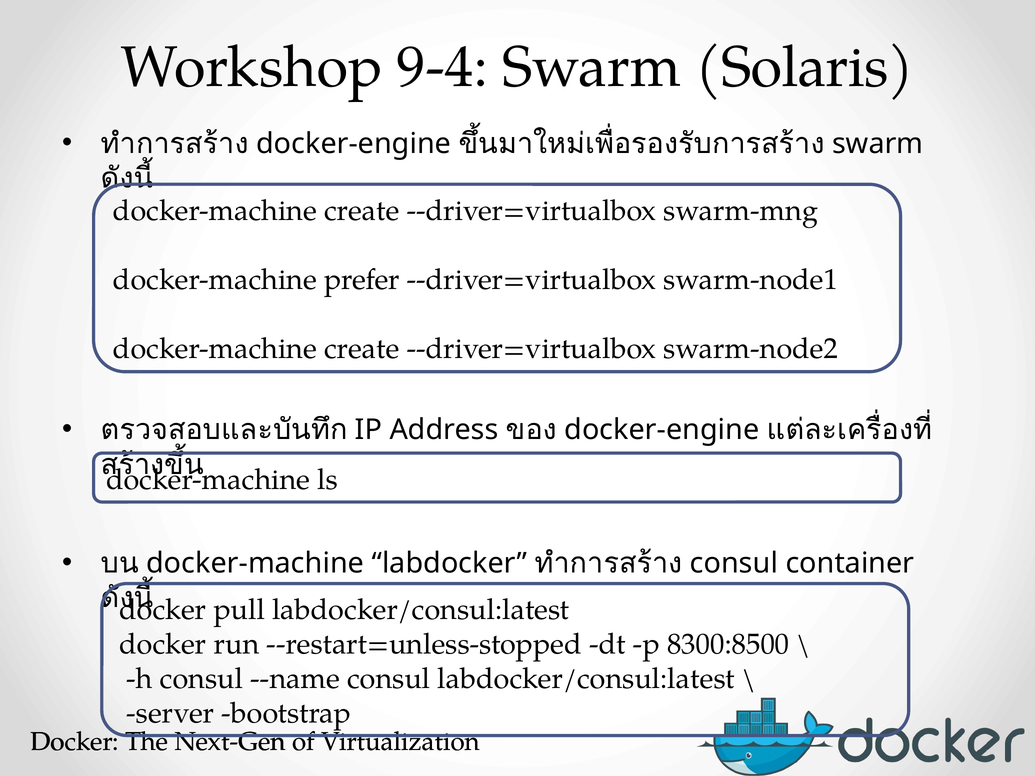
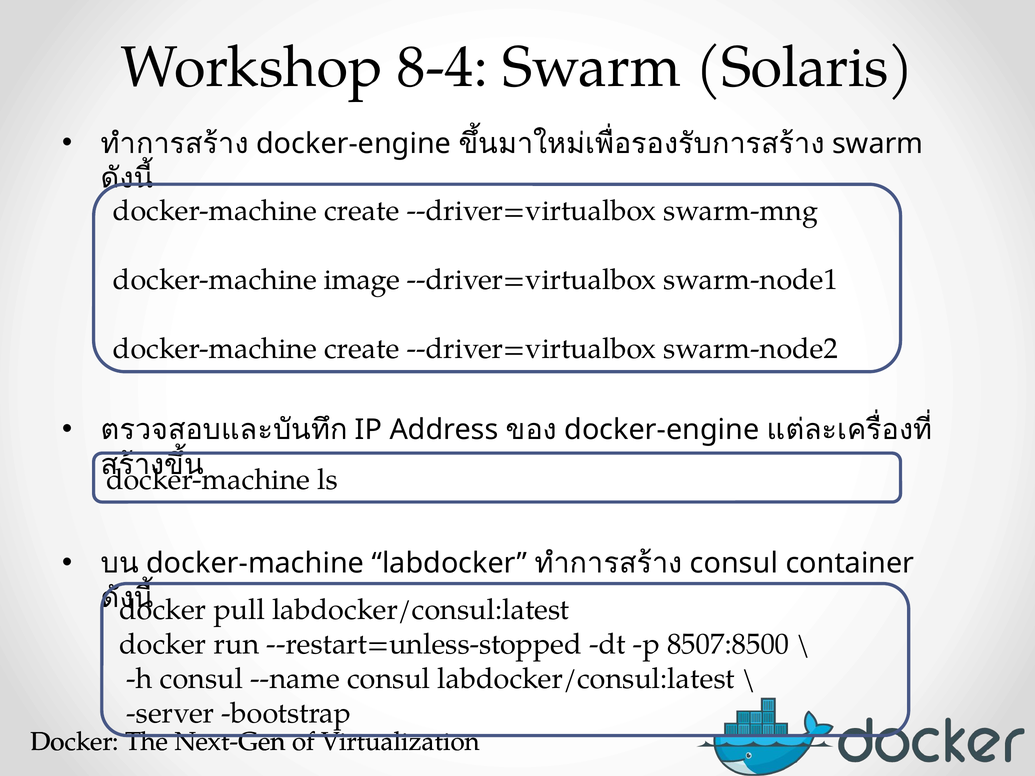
9-4: 9-4 -> 8-4 (442, 67)
prefer: prefer -> image (362, 280)
8300:8500: 8300:8500 -> 8507:8500 (728, 645)
